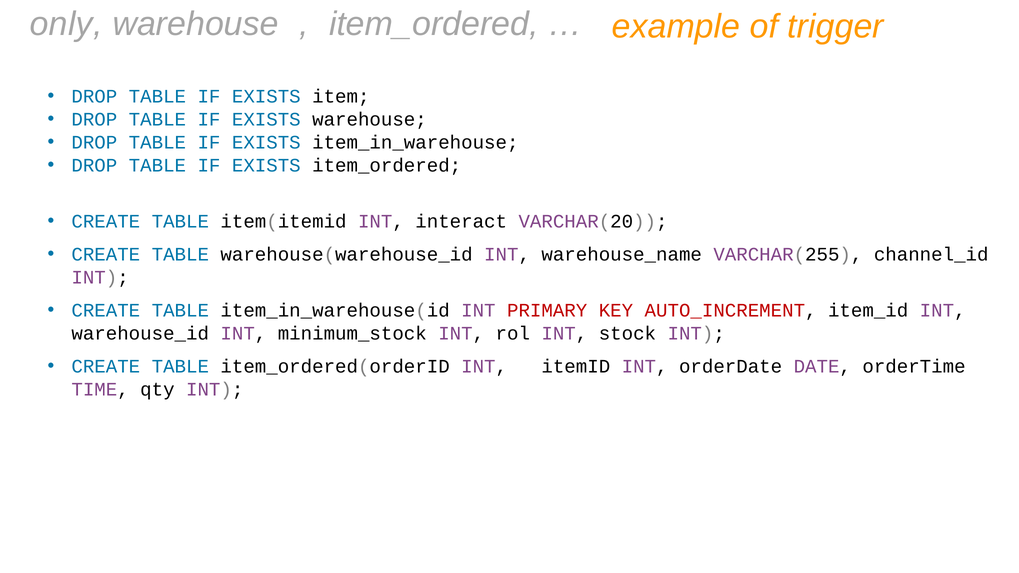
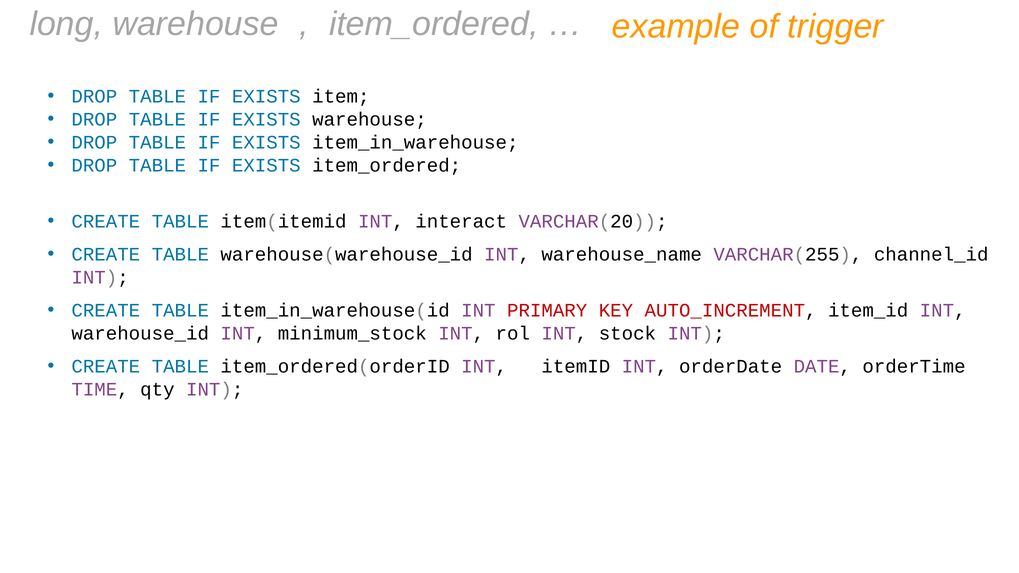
only: only -> long (66, 24)
